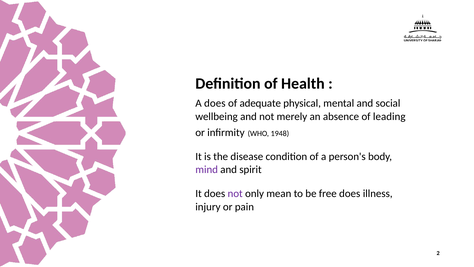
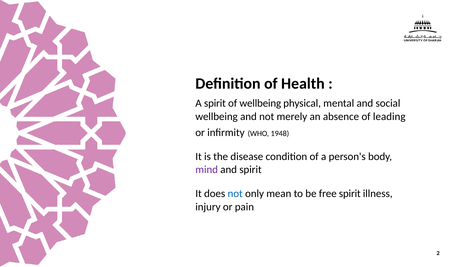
A does: does -> spirit (215, 103)
of adequate: adequate -> wellbeing (260, 103)
not colour: purple -> blue (235, 193)
free does: does -> spirit (350, 193)
